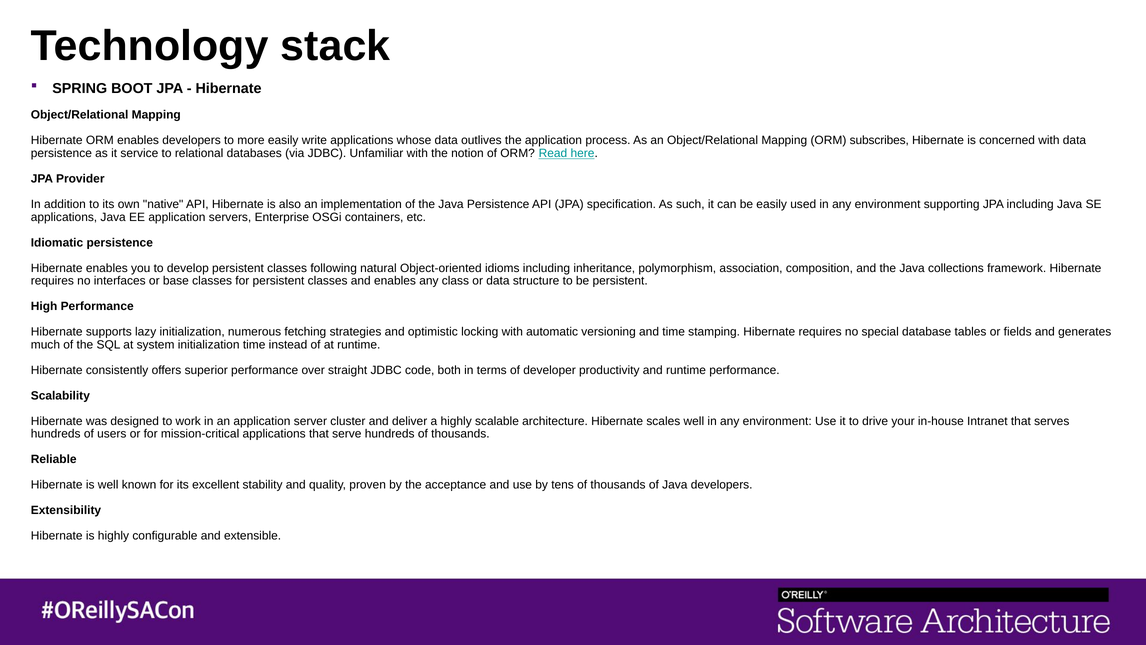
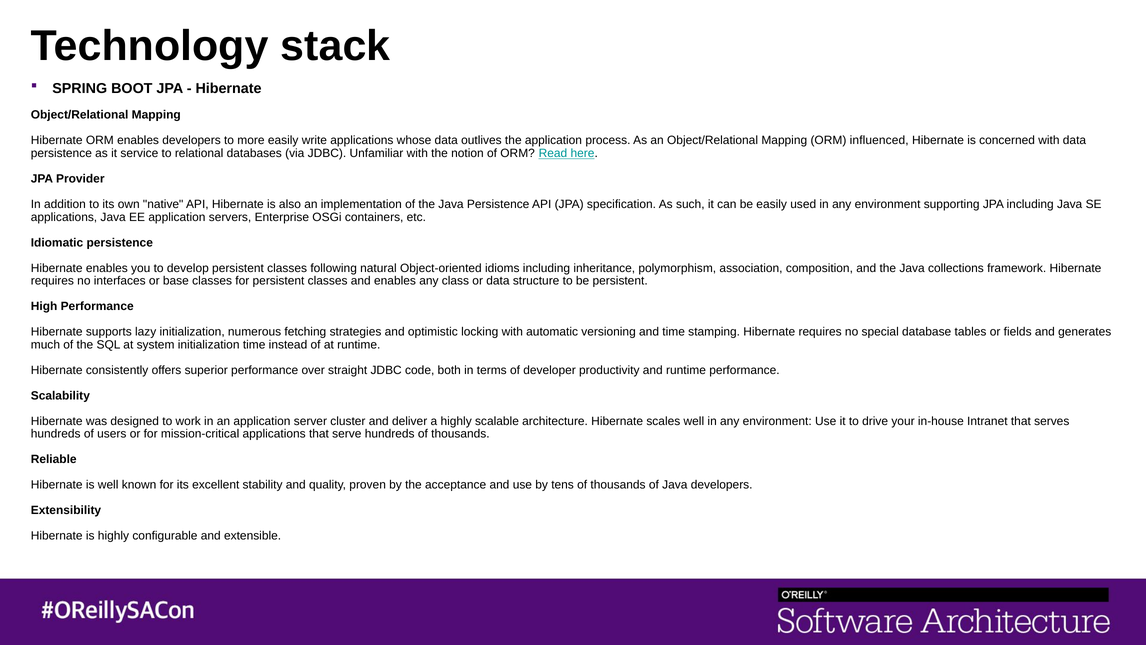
subscribes: subscribes -> influenced (879, 140)
